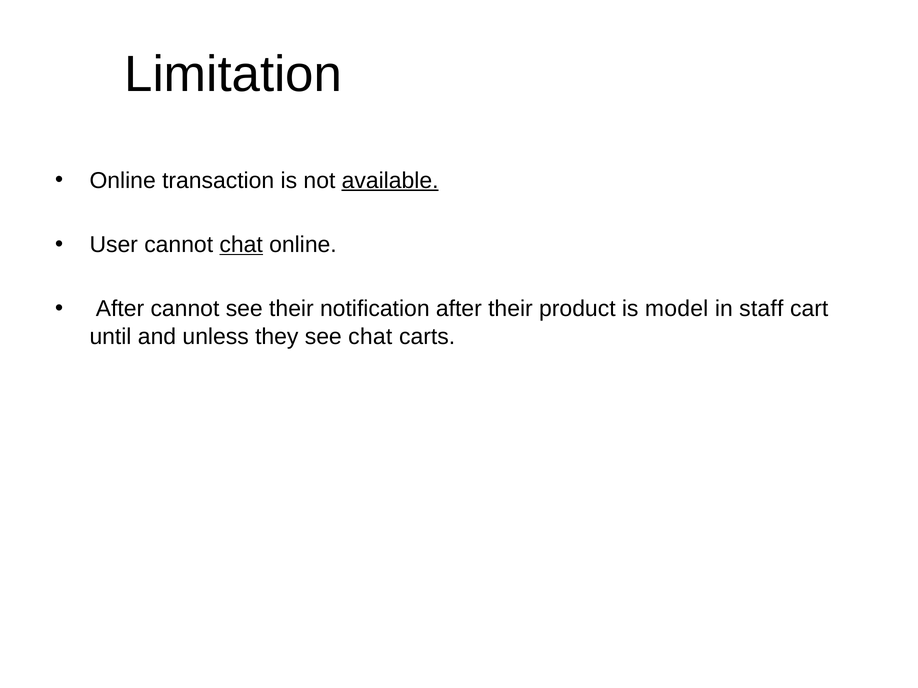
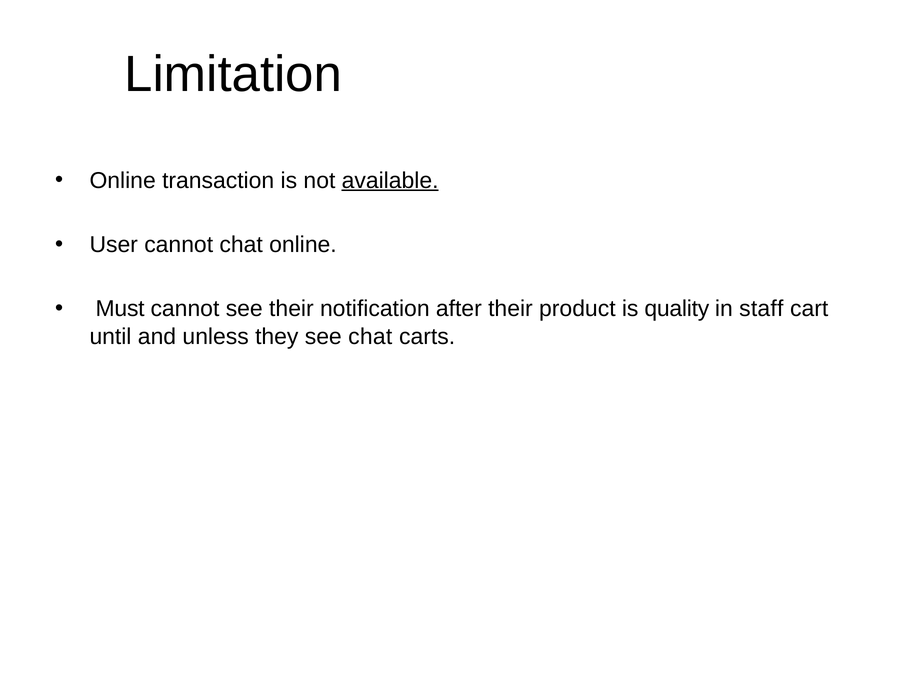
chat underline: present -> none (241, 245)
After: After -> Must (120, 309)
model: model -> quality (677, 309)
